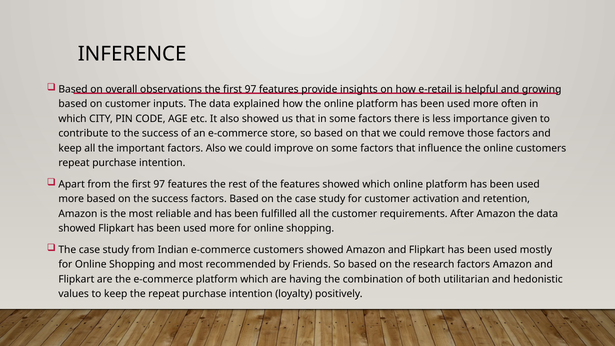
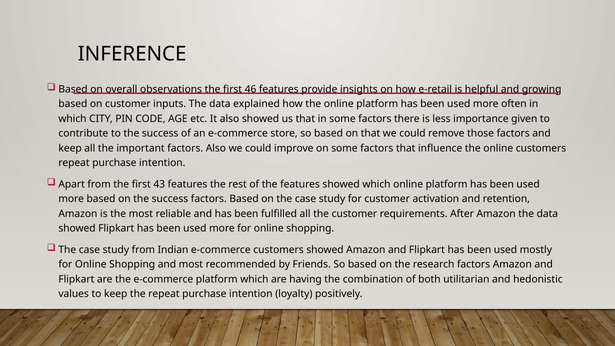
observations the first 97: 97 -> 46 (251, 89)
from the first 97: 97 -> 43 (159, 184)
